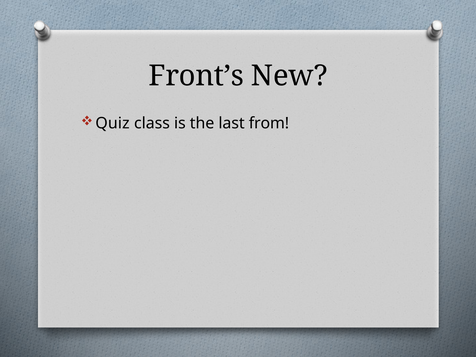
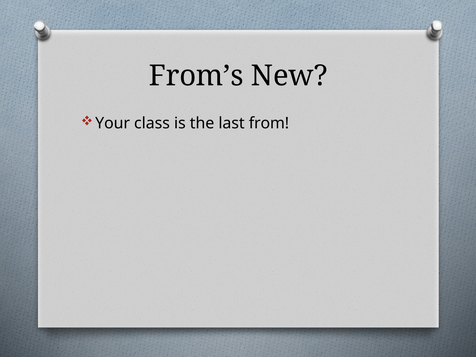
Front’s: Front’s -> From’s (196, 76)
Quiz: Quiz -> Your (113, 123)
